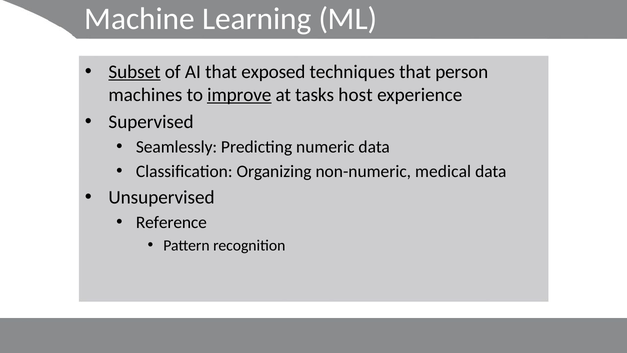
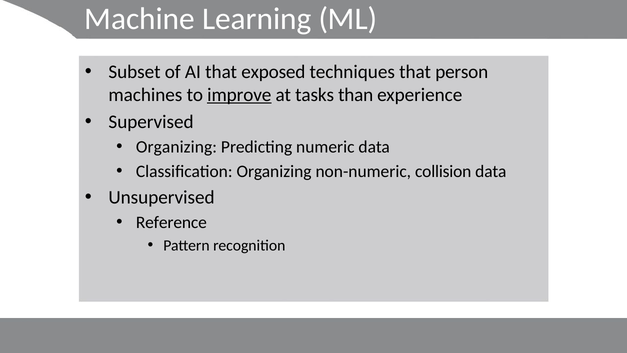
Subset underline: present -> none (135, 72)
host: host -> than (356, 95)
Seamlessly: Seamlessly -> Organizing (176, 147)
medical: medical -> collision (443, 171)
